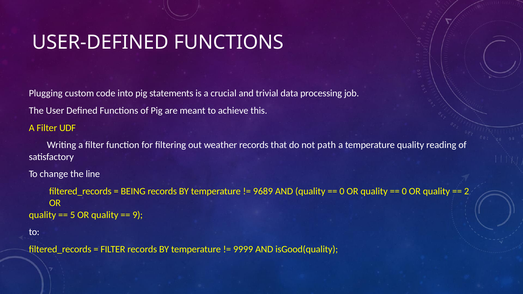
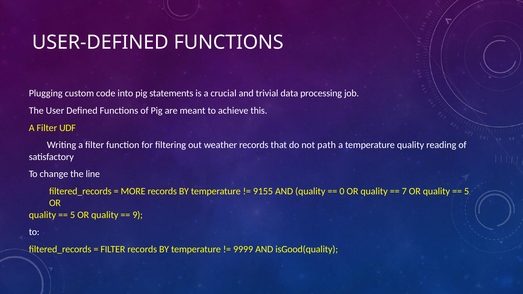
BEING: BEING -> MORE (133, 191)
9689: 9689 -> 9155 (263, 191)
0: 0 -> 7 (404, 191)
2: 2 -> 5 (467, 191)
